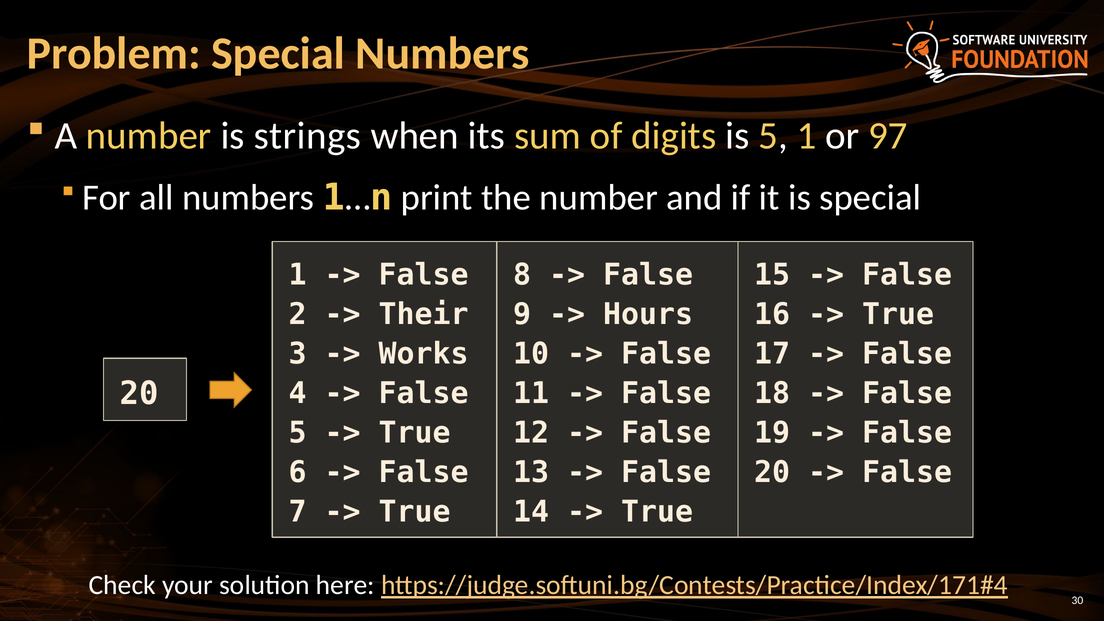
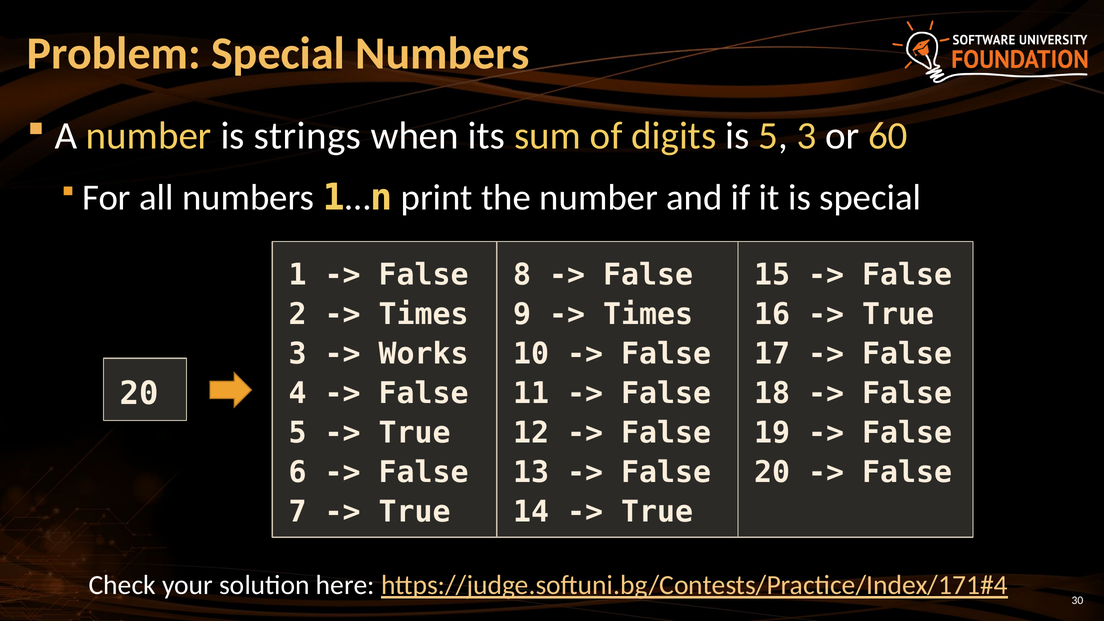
5 1: 1 -> 3 (806, 136)
97: 97 -> 60 (888, 136)
Their: Their -> Times (424, 315)
Hours: Hours -> Times (648, 315)
